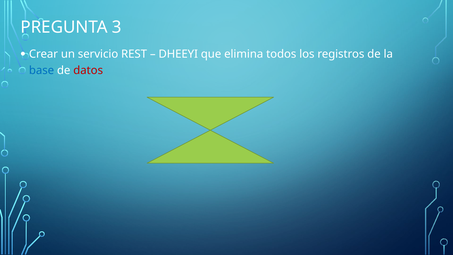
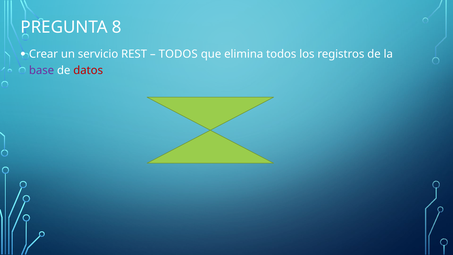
3: 3 -> 8 (117, 27)
DHEEYI: DHEEYI -> TODOS (178, 54)
base colour: blue -> purple (42, 70)
